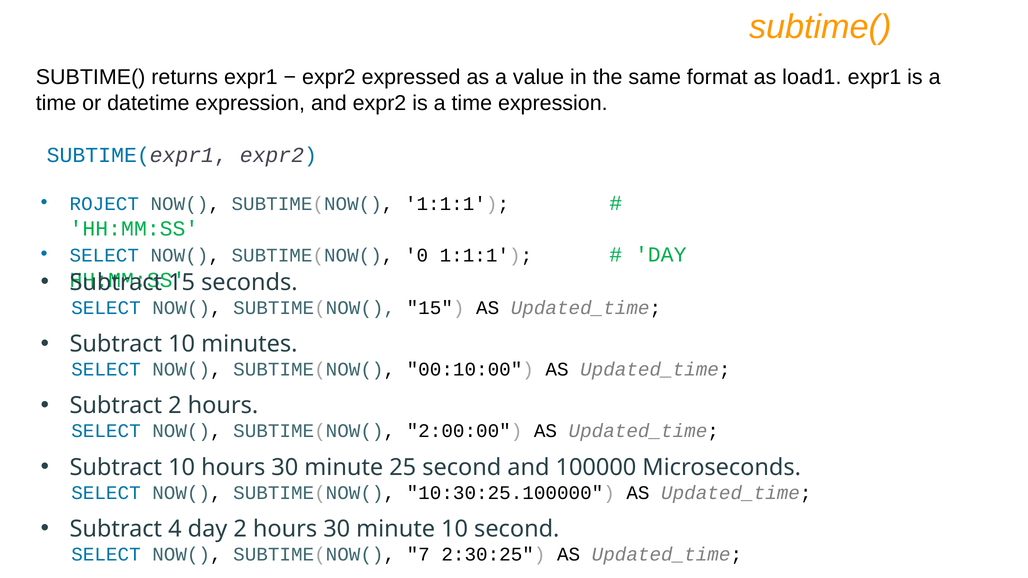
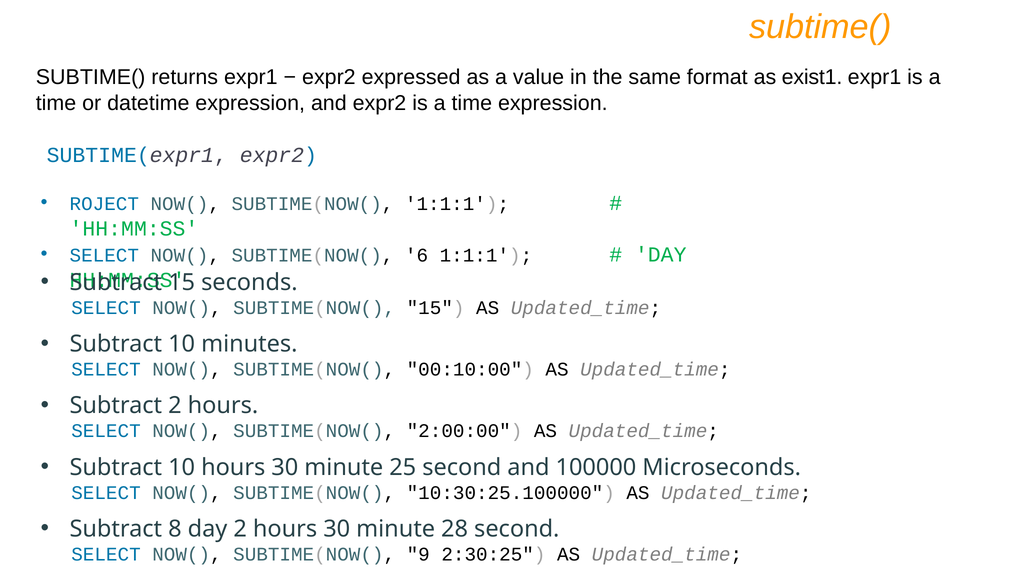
load1: load1 -> exist1 (812, 77)
0: 0 -> 6 (417, 255)
4: 4 -> 8 (175, 529)
minute 10: 10 -> 28 (455, 529)
7: 7 -> 9 (418, 555)
